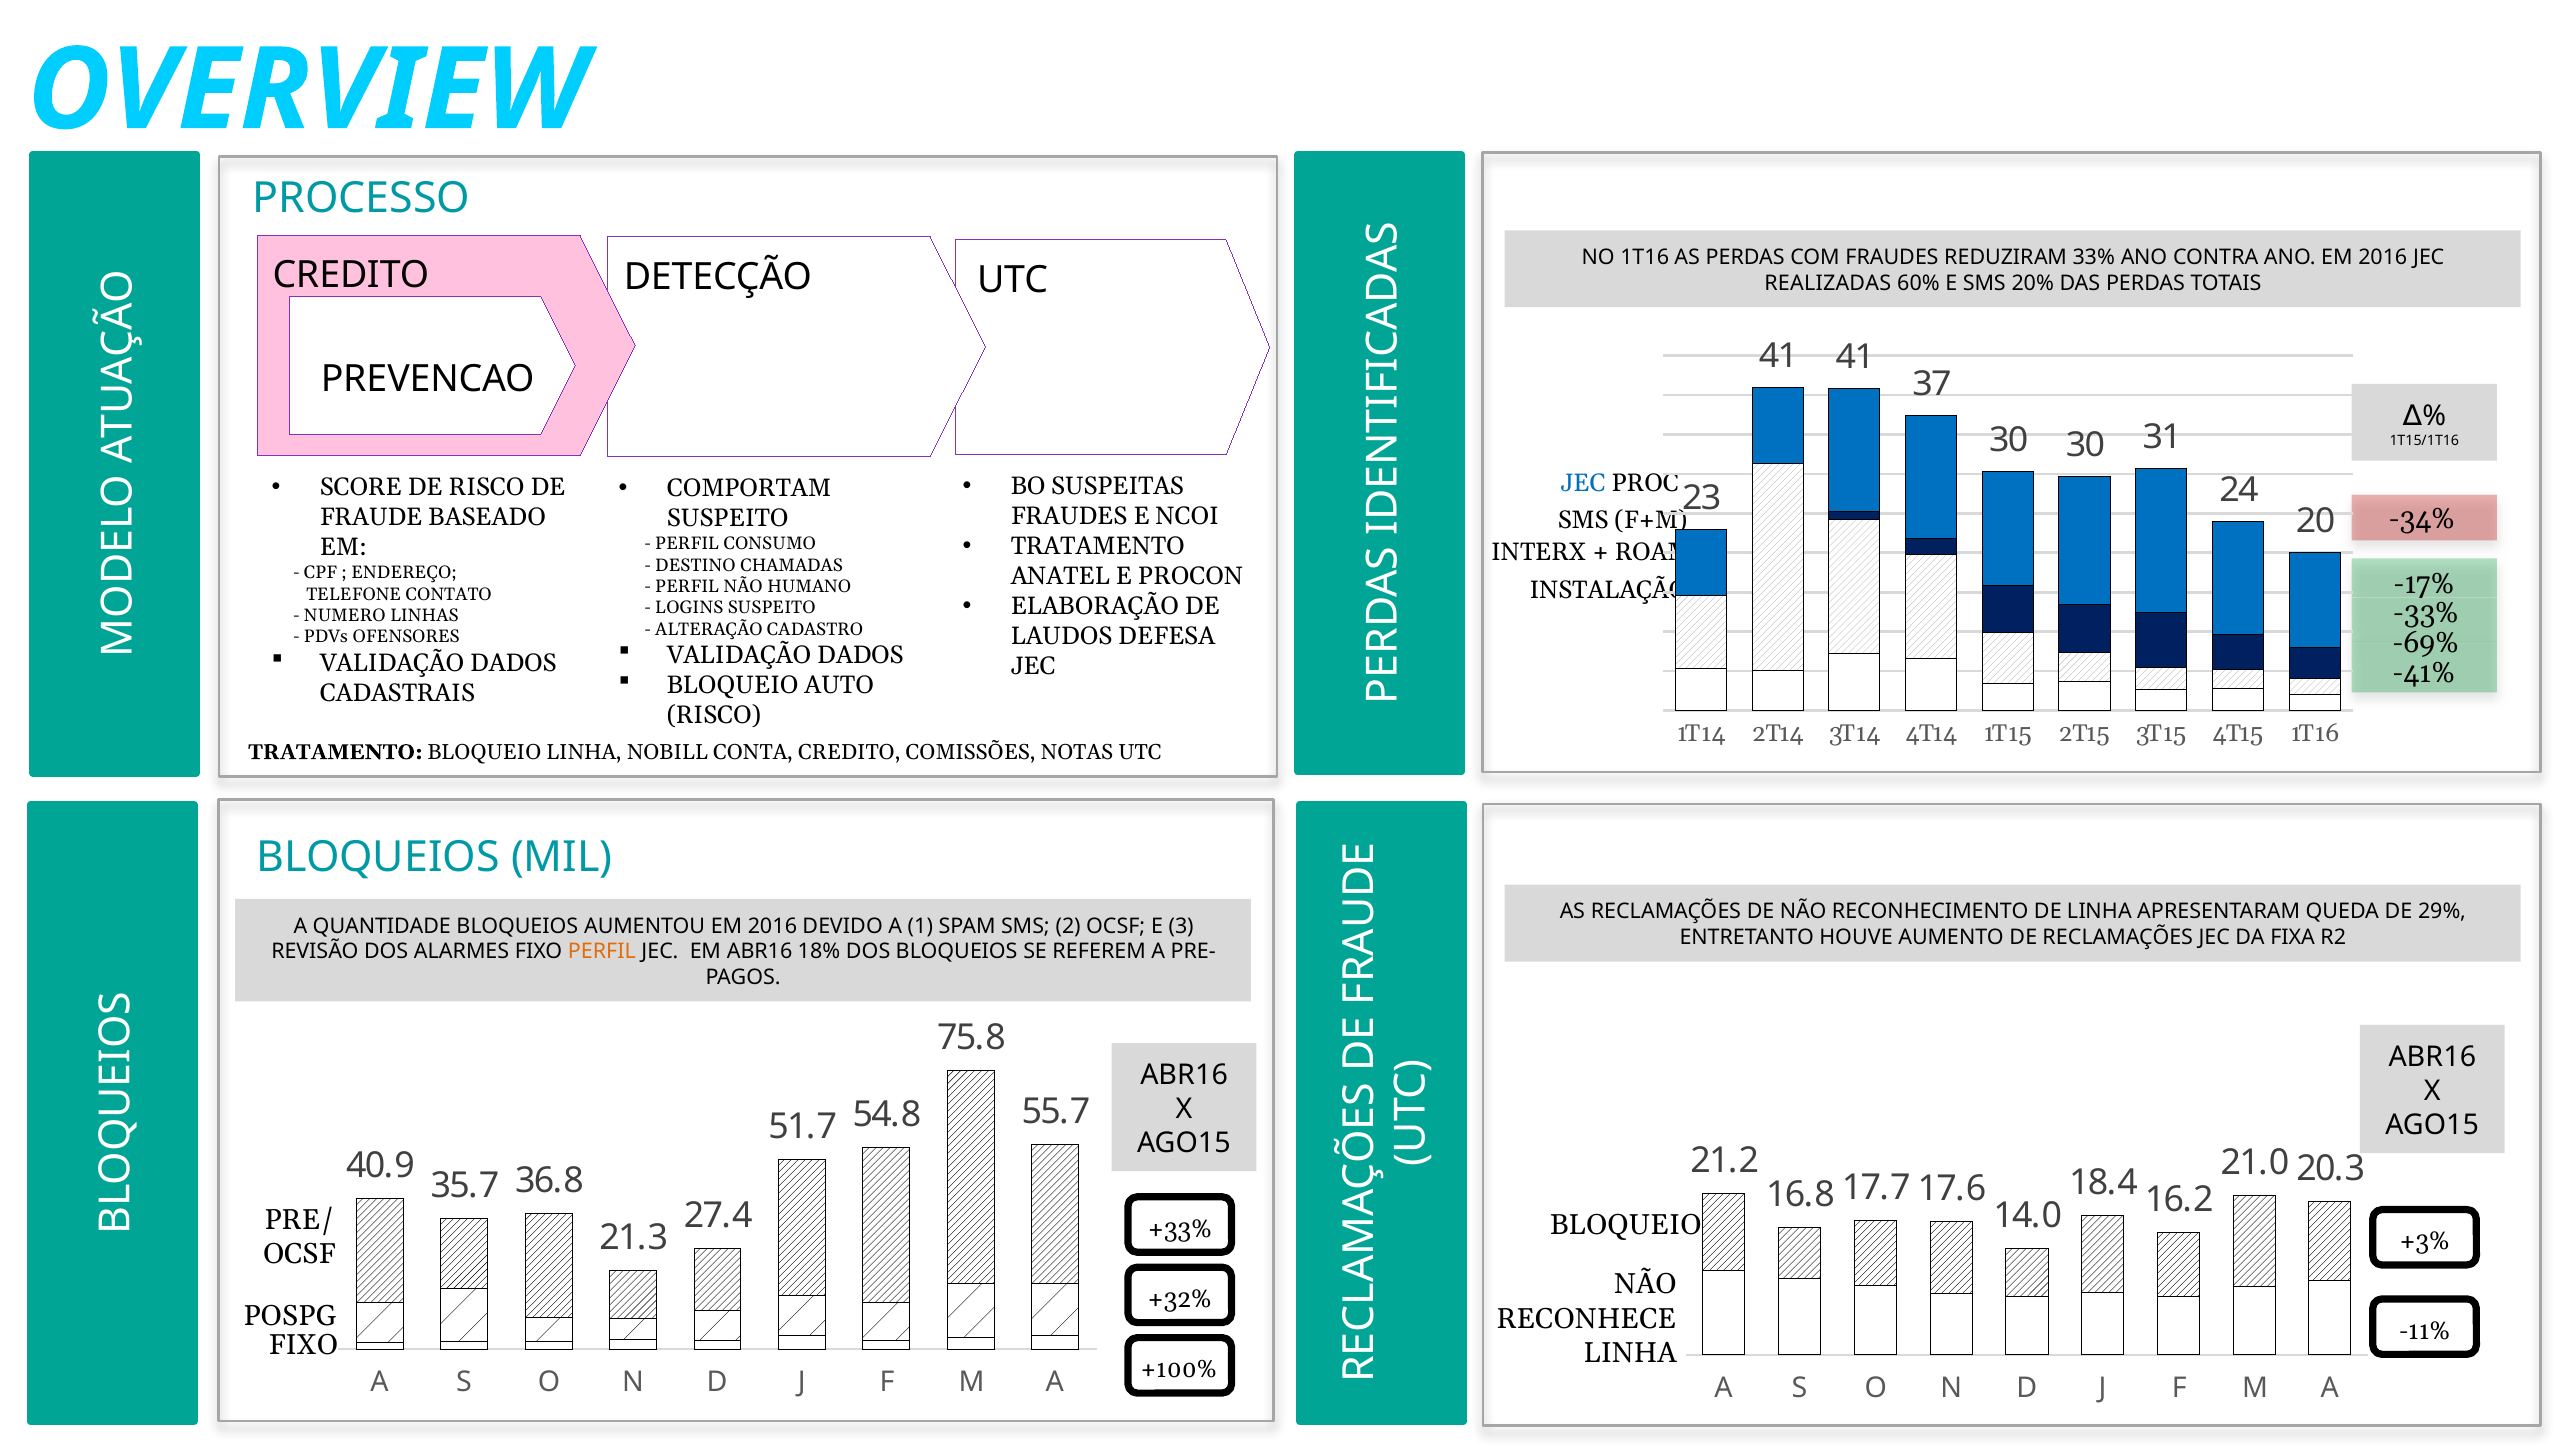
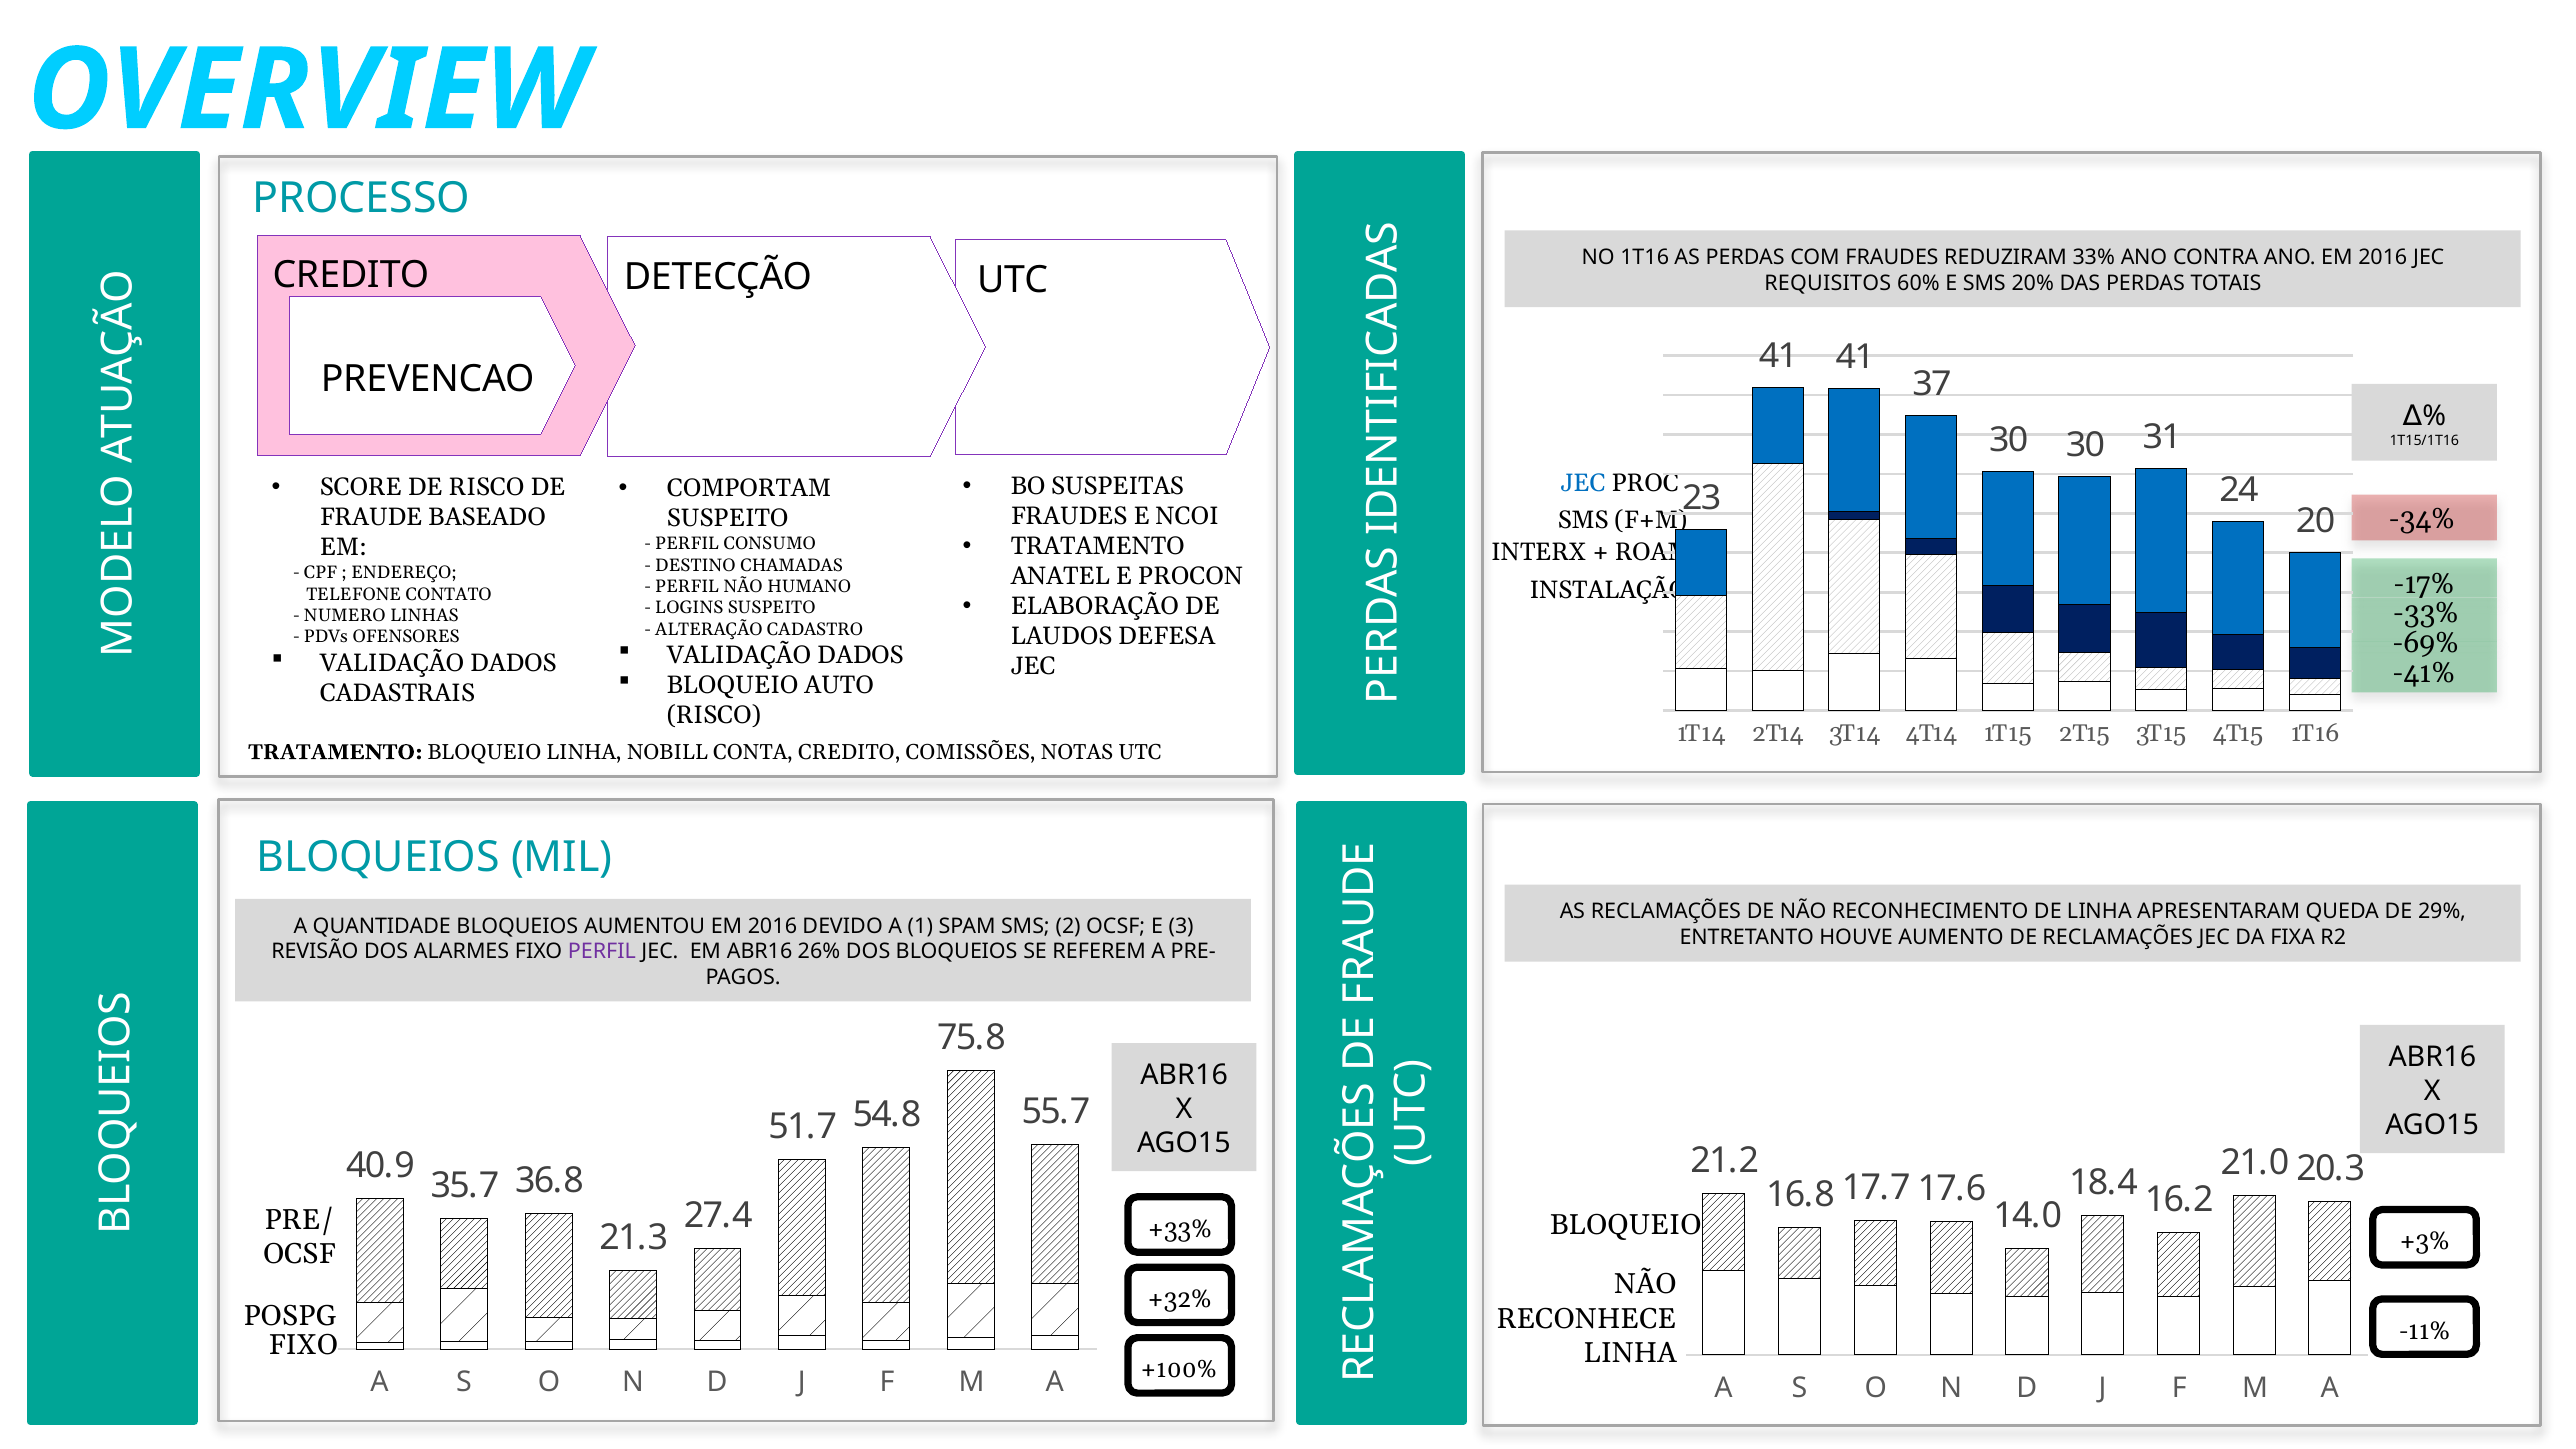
REALIZADAS: REALIZADAS -> REQUISITOS (1828, 283)
PERFIL colour: orange -> purple (602, 952)
18%: 18% -> 26% (819, 952)
